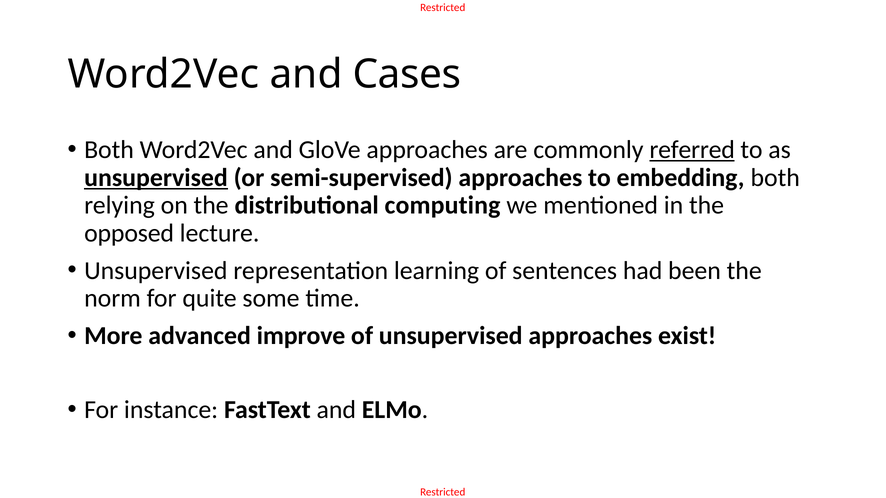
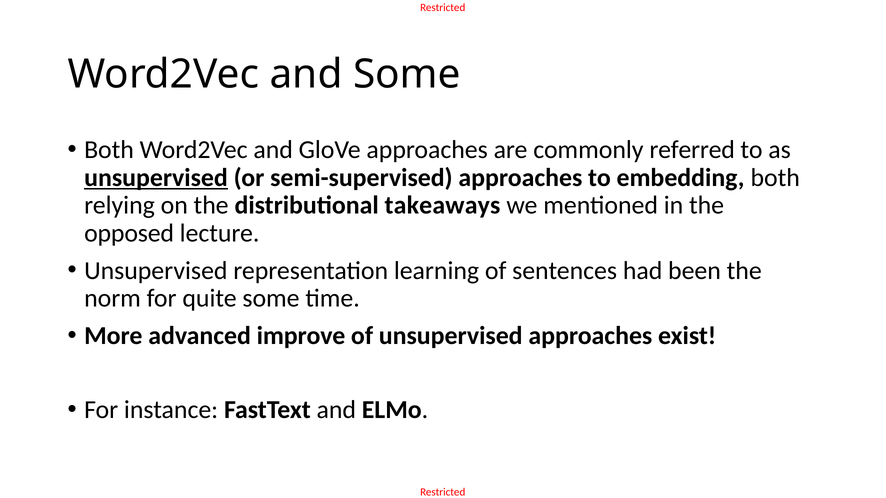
and Cases: Cases -> Some (407, 74)
referred underline: present -> none (692, 150)
computing: computing -> takeaways (442, 206)
